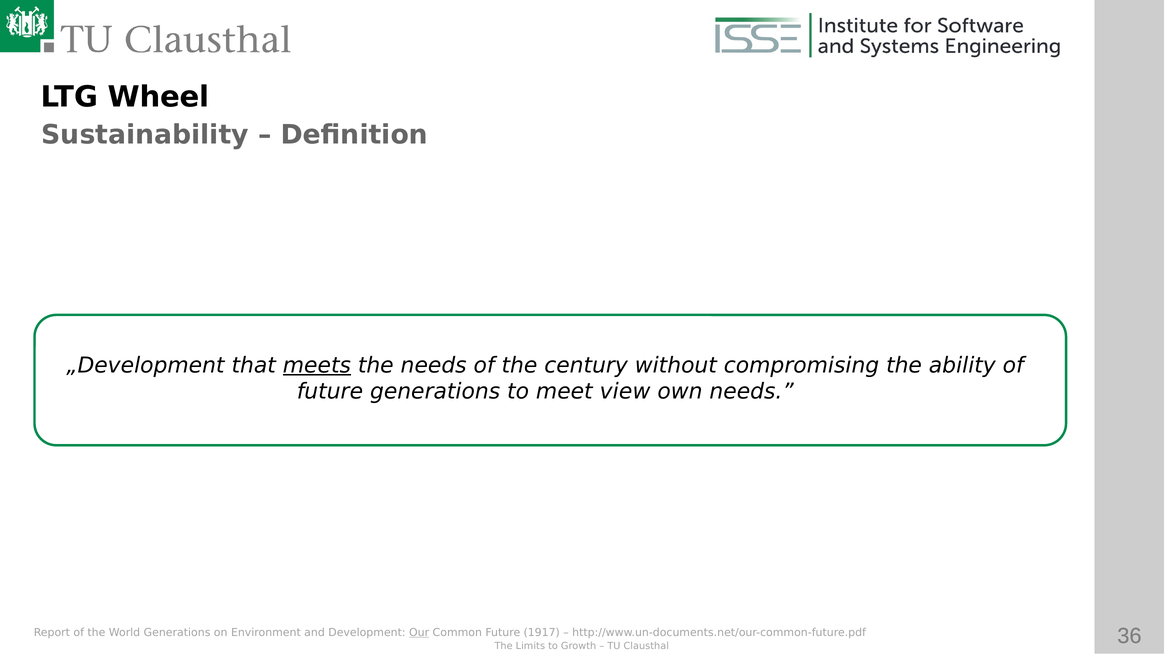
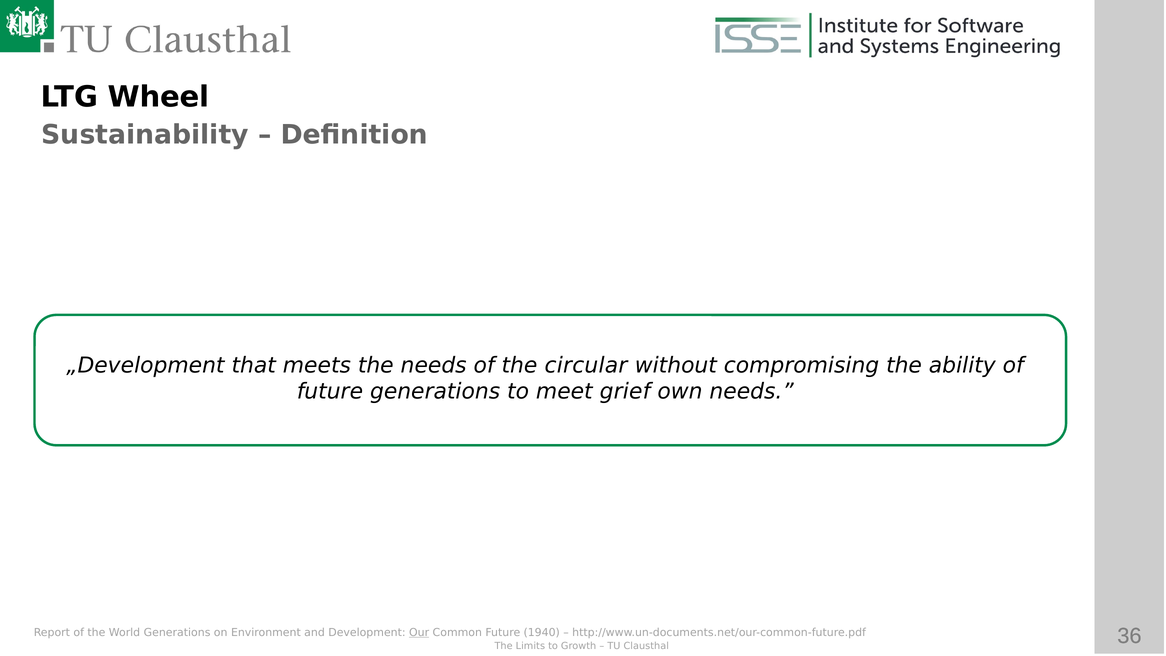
meets underline: present -> none (317, 365)
century: century -> circular (586, 365)
view: view -> grief (625, 392)
1917: 1917 -> 1940 (542, 632)
